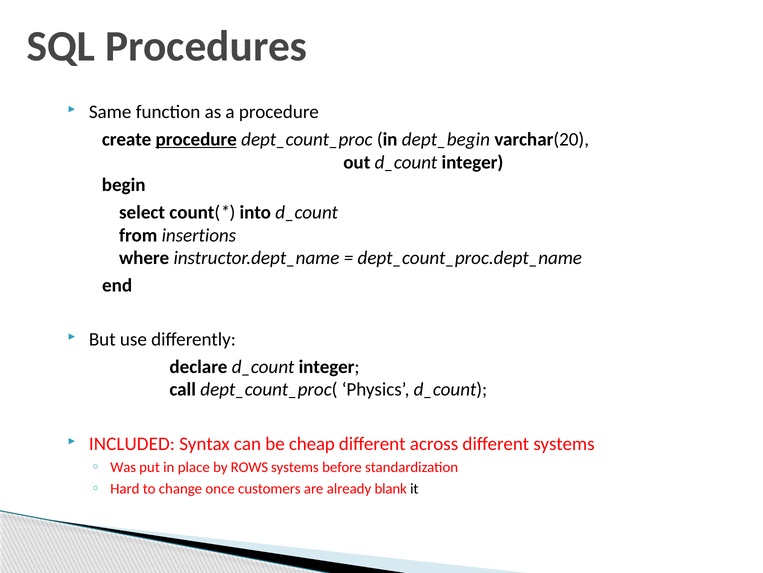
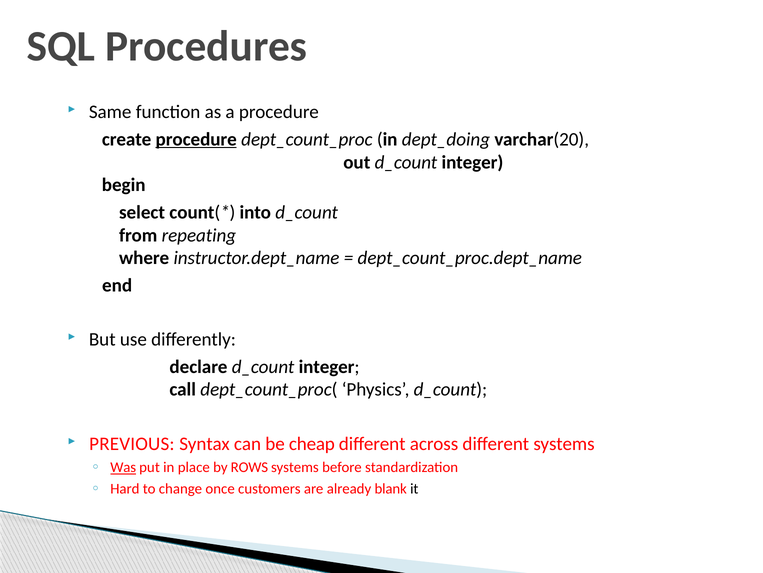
dept_begin: dept_begin -> dept_doing (446, 139)
insertions: insertions -> repeating (199, 235)
INCLUDED: INCLUDED -> PREVIOUS (132, 443)
Was underline: none -> present (123, 467)
